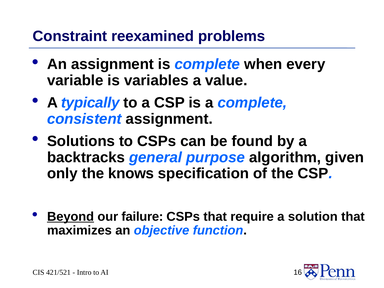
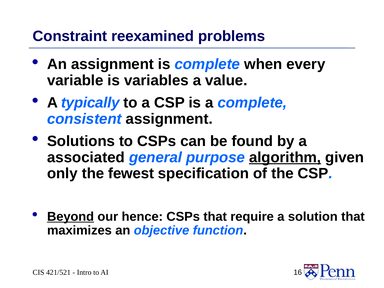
backtracks: backtracks -> associated (86, 157)
algorithm underline: none -> present (285, 157)
knows: knows -> fewest (131, 173)
failure: failure -> hence (142, 217)
